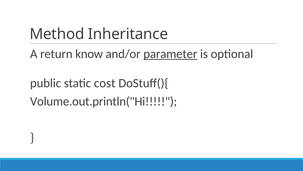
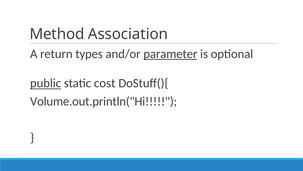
Inheritance: Inheritance -> Association (128, 34)
know: know -> types (89, 54)
public underline: none -> present (46, 83)
